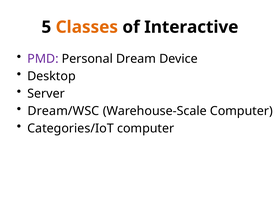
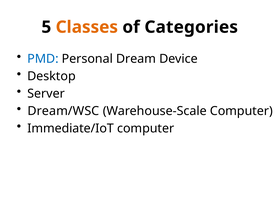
Interactive: Interactive -> Categories (191, 27)
PMD colour: purple -> blue (43, 59)
Categories/IoT: Categories/IoT -> Immediate/IoT (71, 128)
